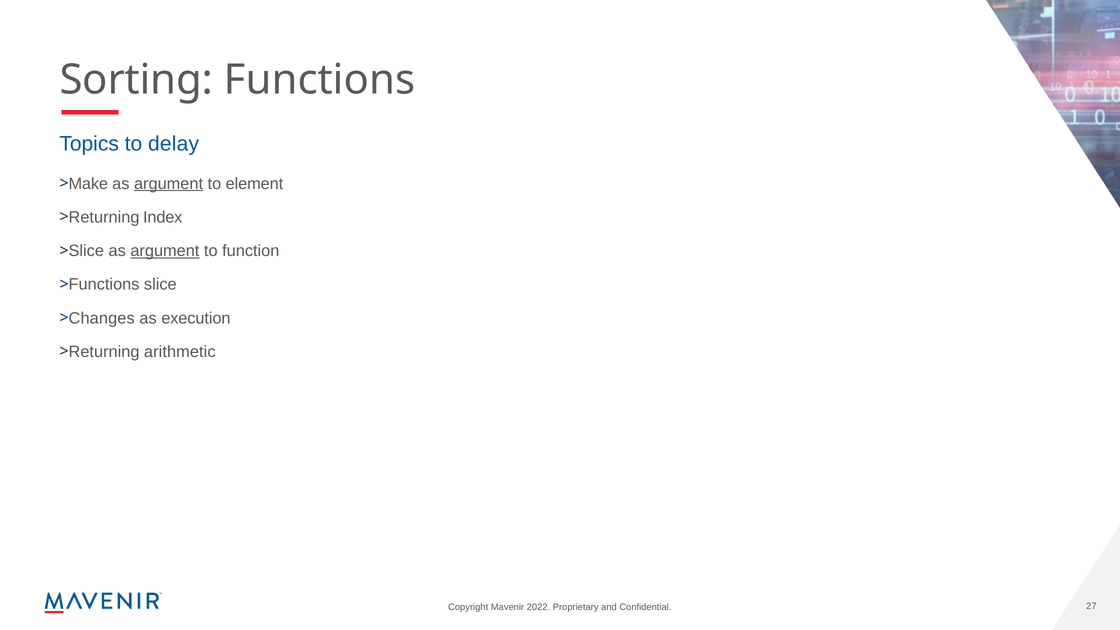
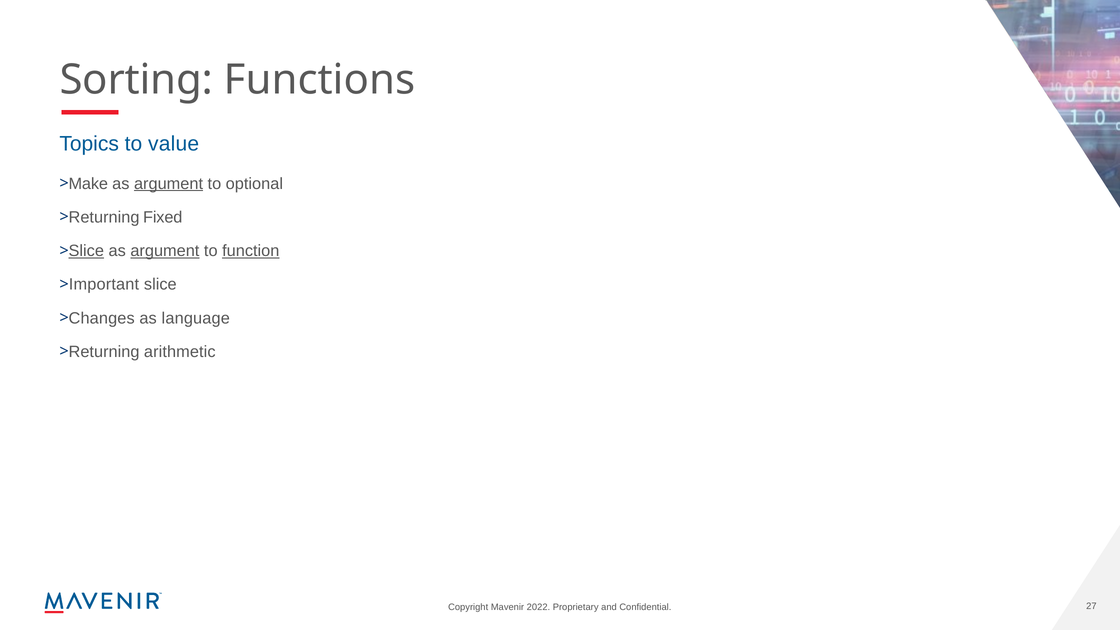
delay: delay -> value (174, 144)
element: element -> optional (254, 184)
Index: Index -> Fixed (163, 217)
Slice underline: none -> present (86, 251)
function underline: none -> present (251, 251)
Functions: Functions -> Important (104, 285)
execution: execution -> language (196, 318)
